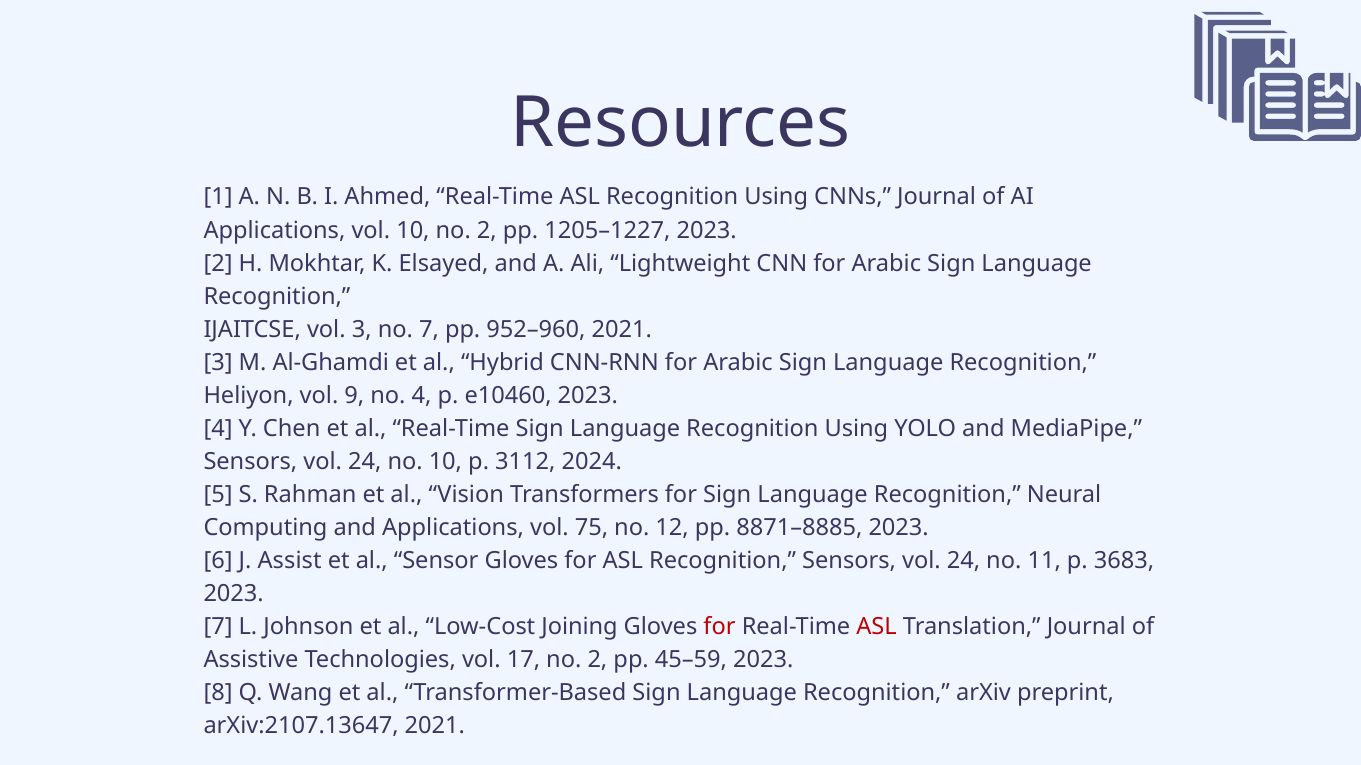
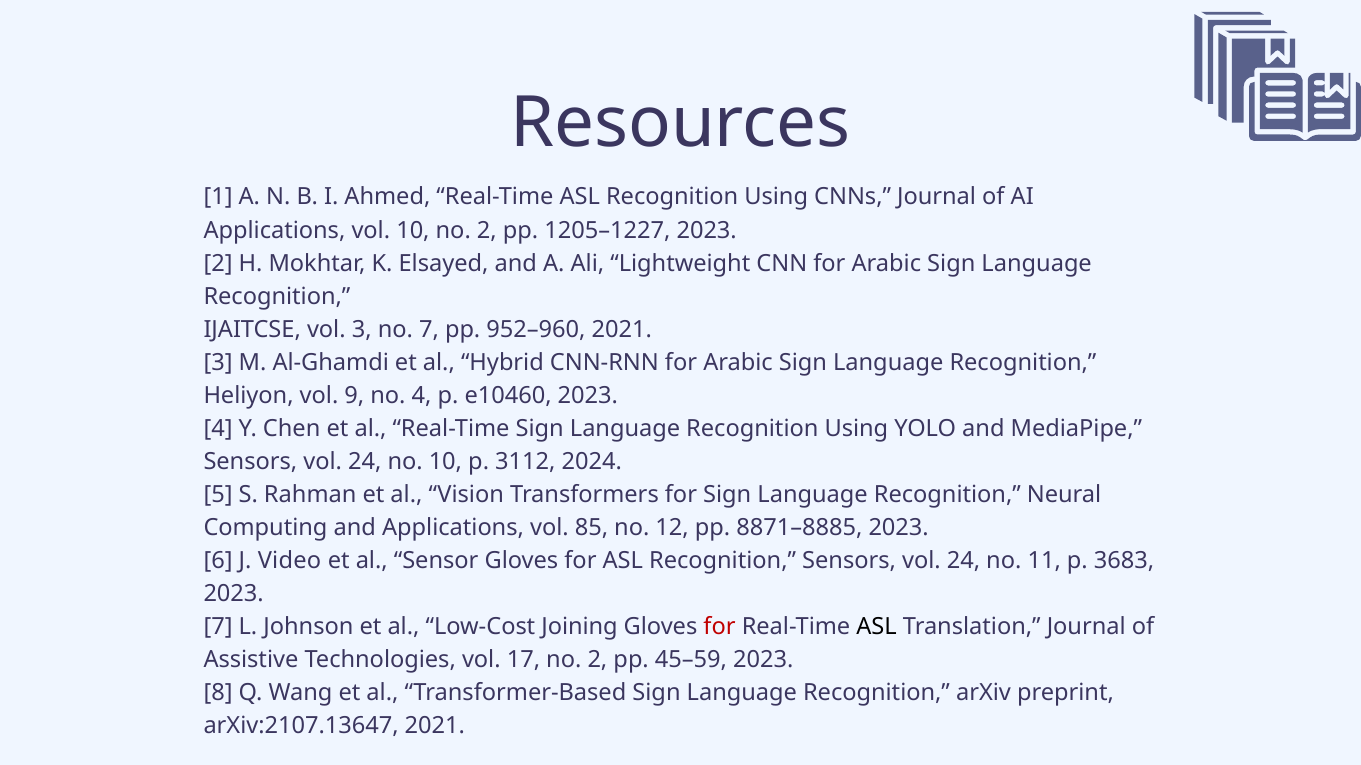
75: 75 -> 85 (591, 528)
Assist: Assist -> Video (289, 561)
ASL colour: red -> black (877, 627)
